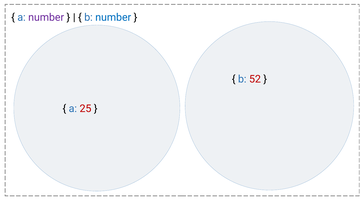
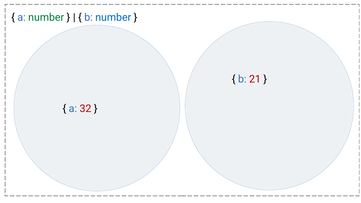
number colour: purple -> green (46, 17)
52: 52 -> 21 (255, 79)
25: 25 -> 32 (85, 109)
